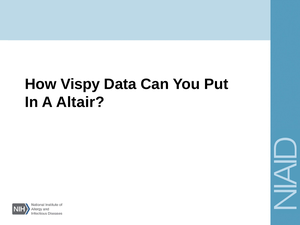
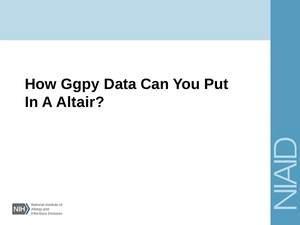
Vispy: Vispy -> Ggpy (80, 84)
